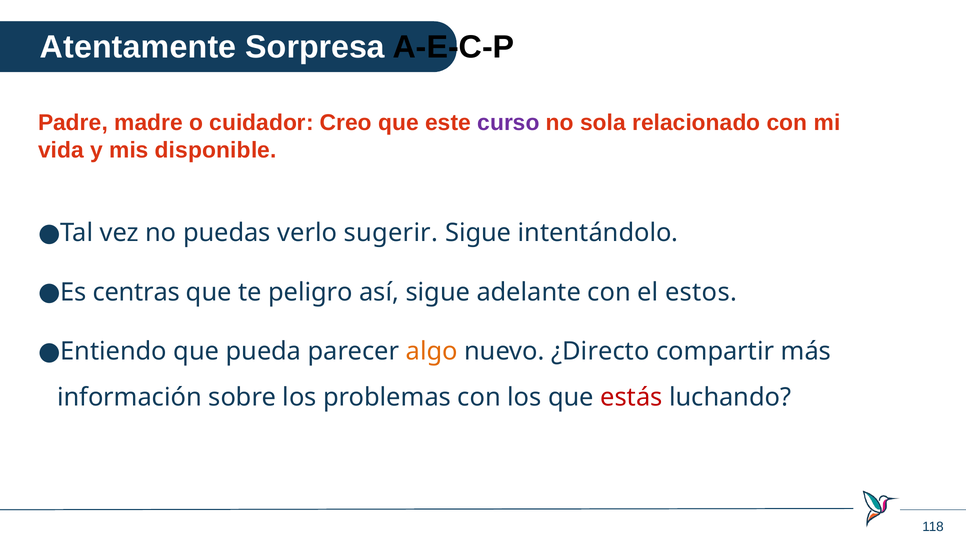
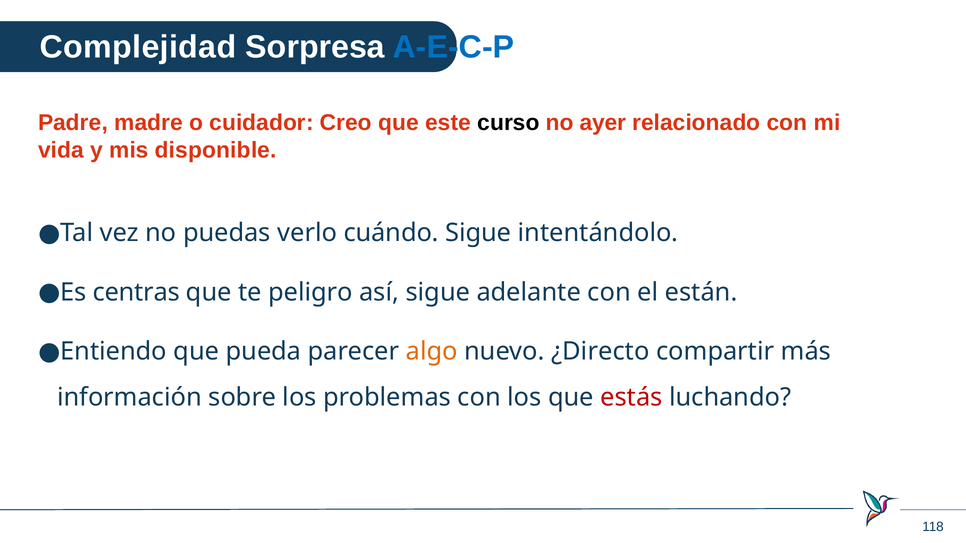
Atentamente: Atentamente -> Complejidad (138, 47)
A-E-C-P colour: black -> blue (453, 47)
curso colour: purple -> black (508, 123)
sola: sola -> ayer (603, 123)
sugerir: sugerir -> cuándo (391, 233)
estos: estos -> están (701, 292)
